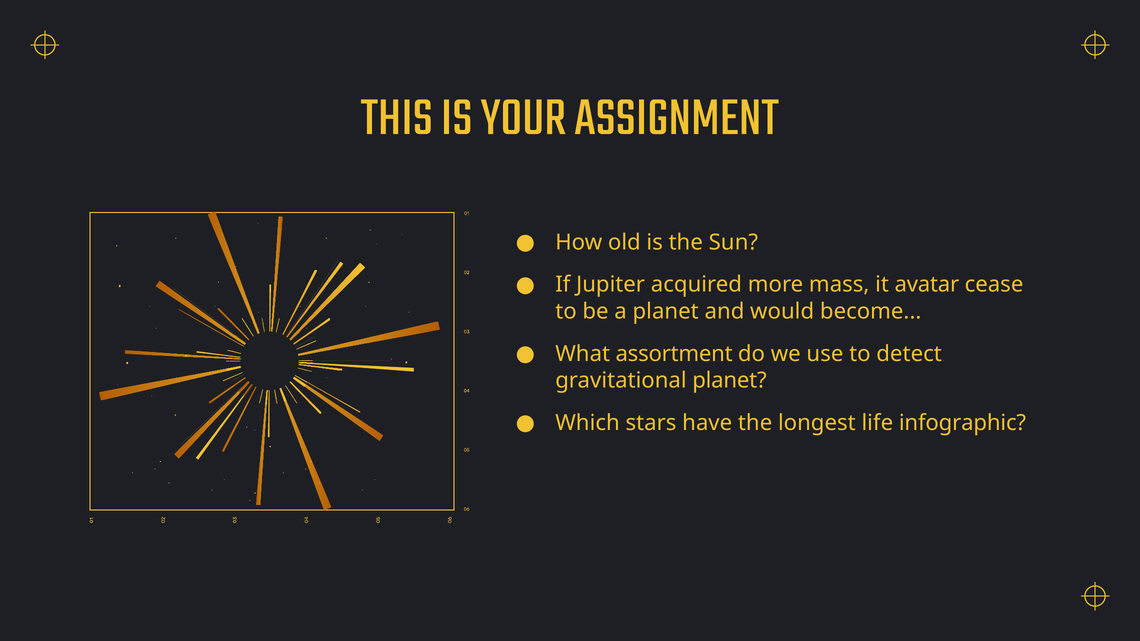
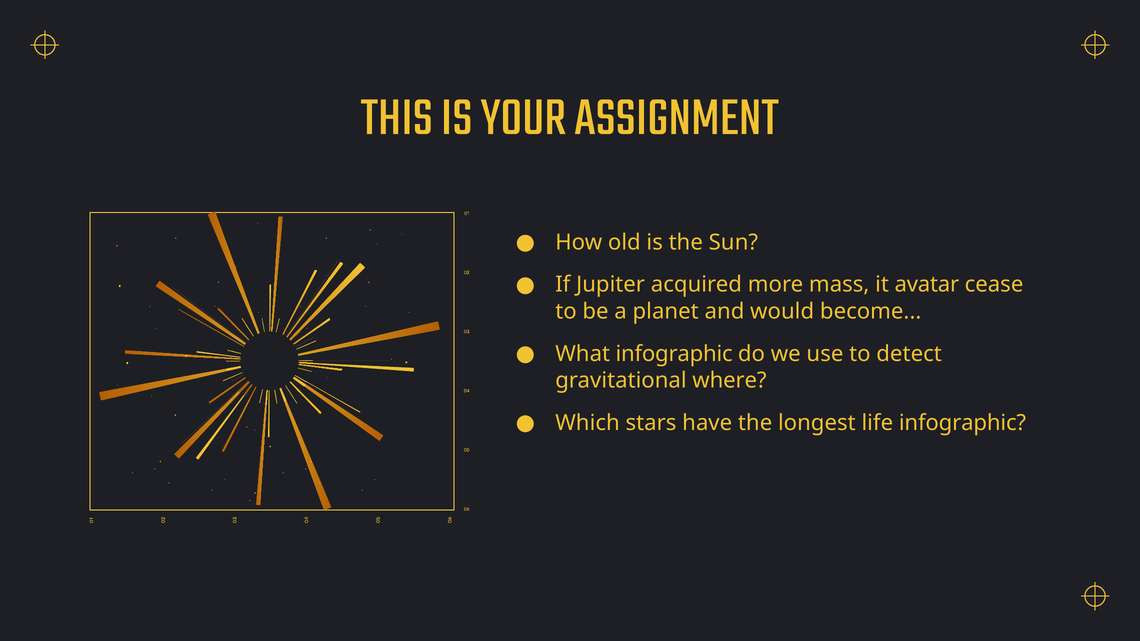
What assortment: assortment -> infographic (674, 354)
gravitational planet: planet -> where (729, 380)
